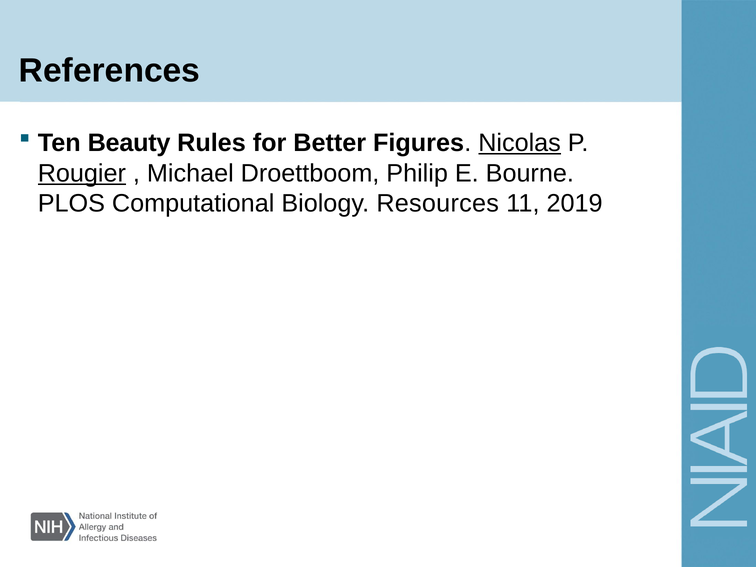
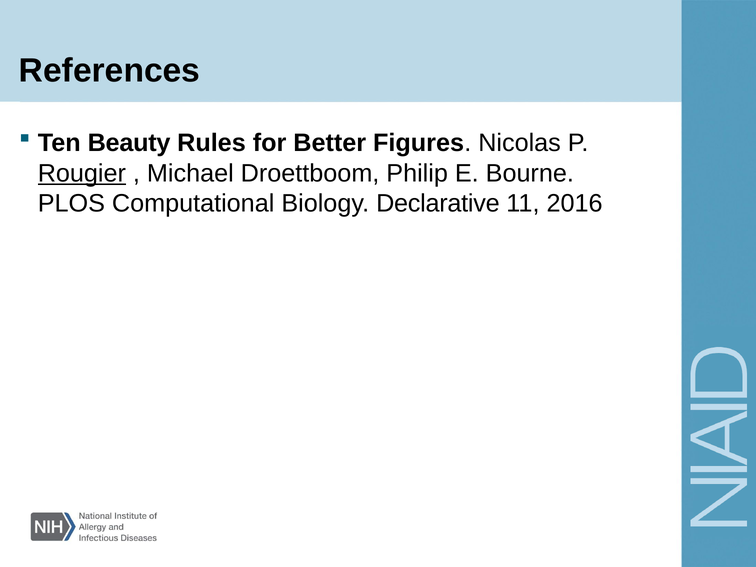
Nicolas underline: present -> none (520, 143)
Resources: Resources -> Declarative (438, 204)
2019: 2019 -> 2016 (575, 204)
